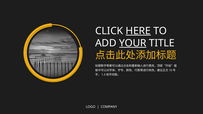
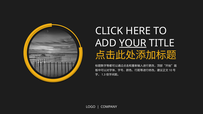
HERE underline: present -> none (138, 31)
